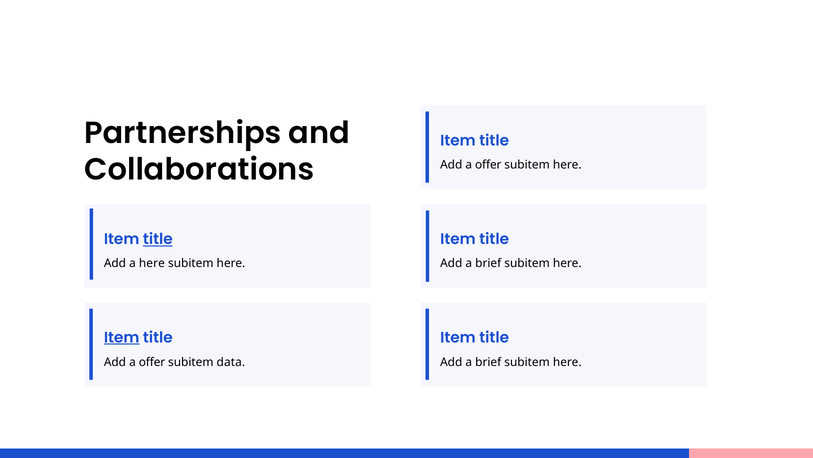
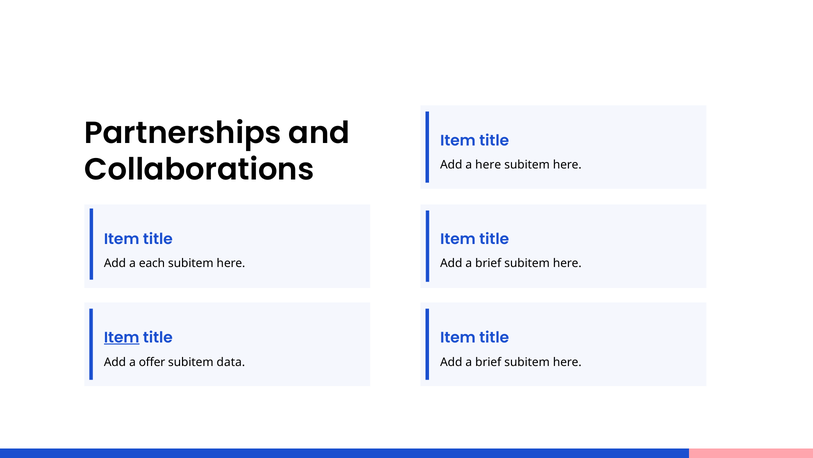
offer: offer -> here (488, 164)
title underline: present -> none (158, 239)
a here: here -> each (152, 263)
